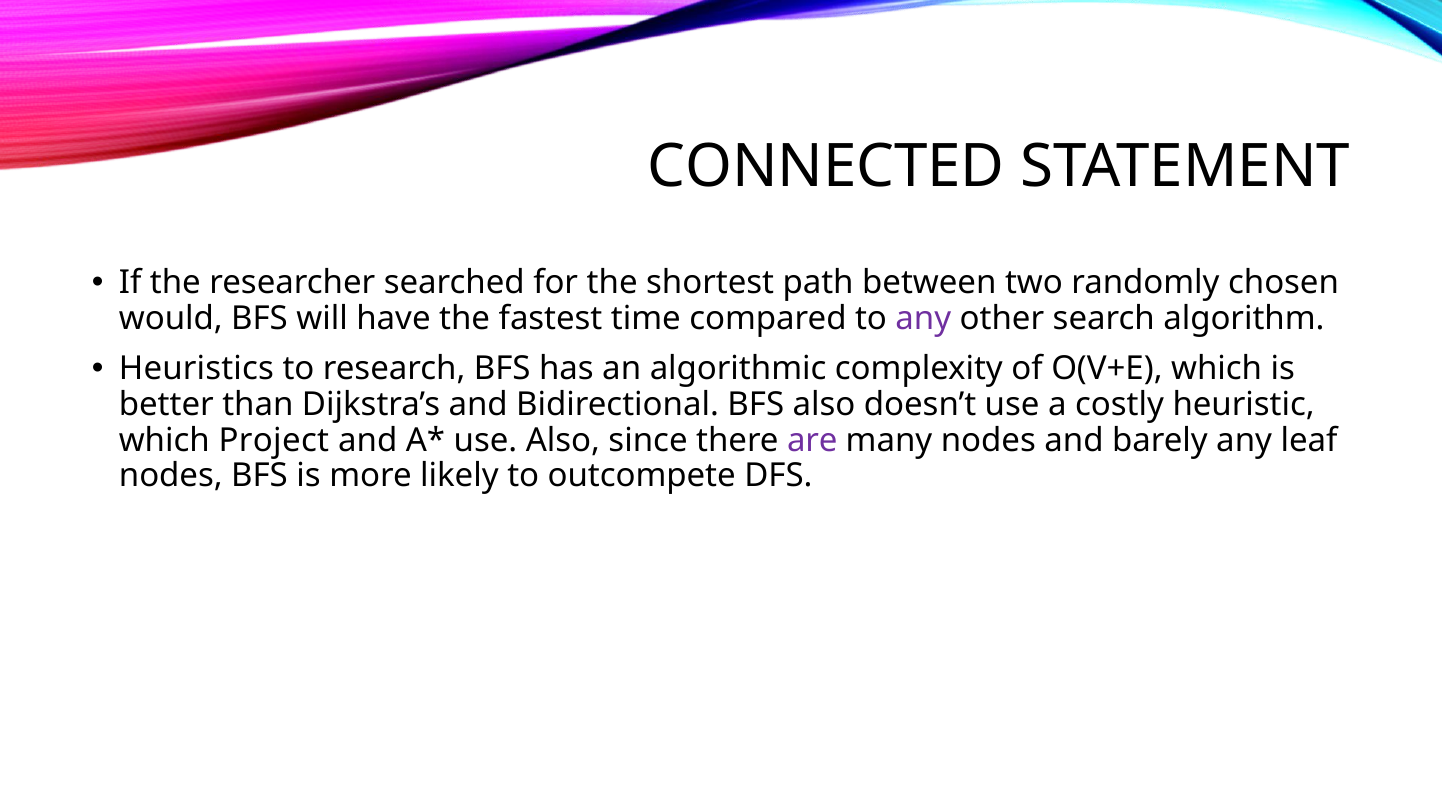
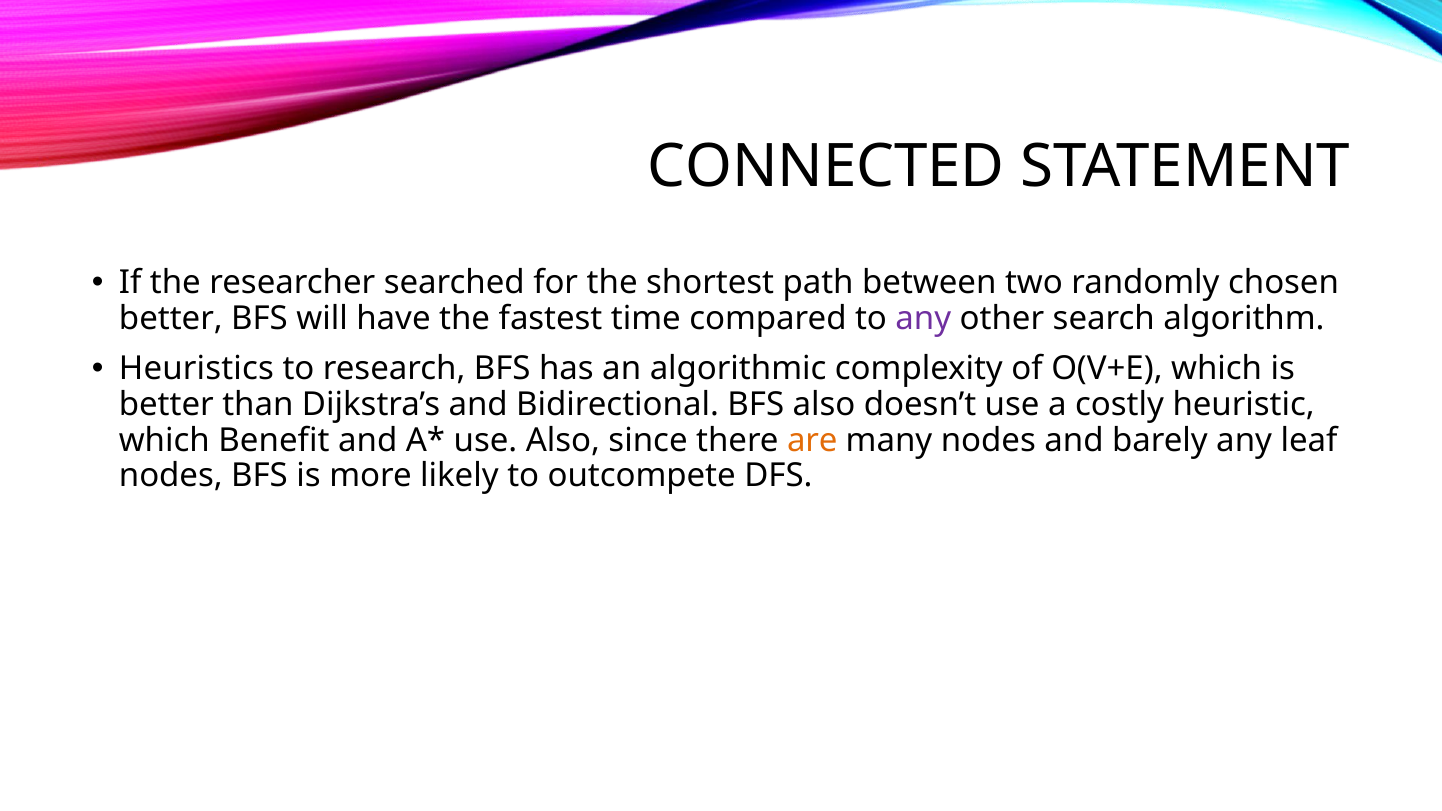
would: would -> better (171, 318)
Project: Project -> Benefit (274, 440)
are colour: purple -> orange (812, 440)
